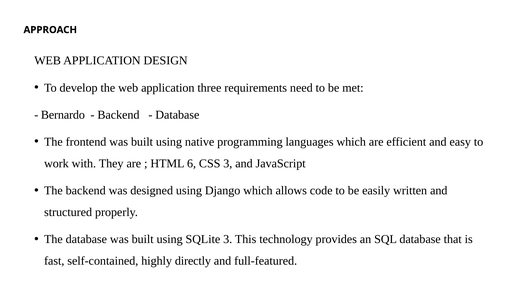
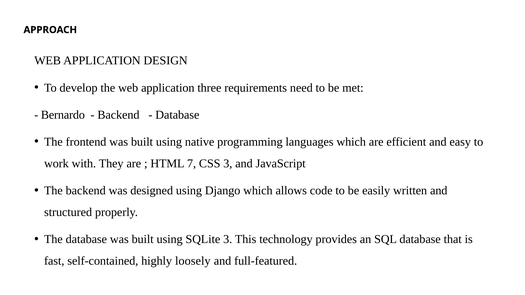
6: 6 -> 7 (192, 164)
directly: directly -> loosely (193, 261)
